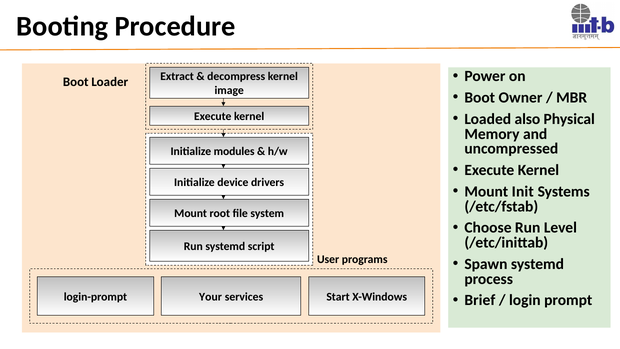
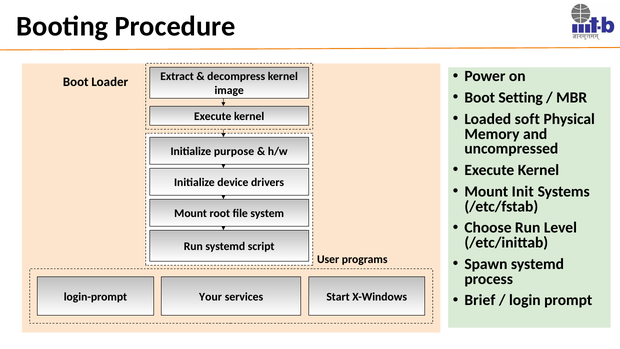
Owner: Owner -> Setting (521, 98)
also: also -> soft (527, 119)
modules: modules -> purpose (234, 151)
